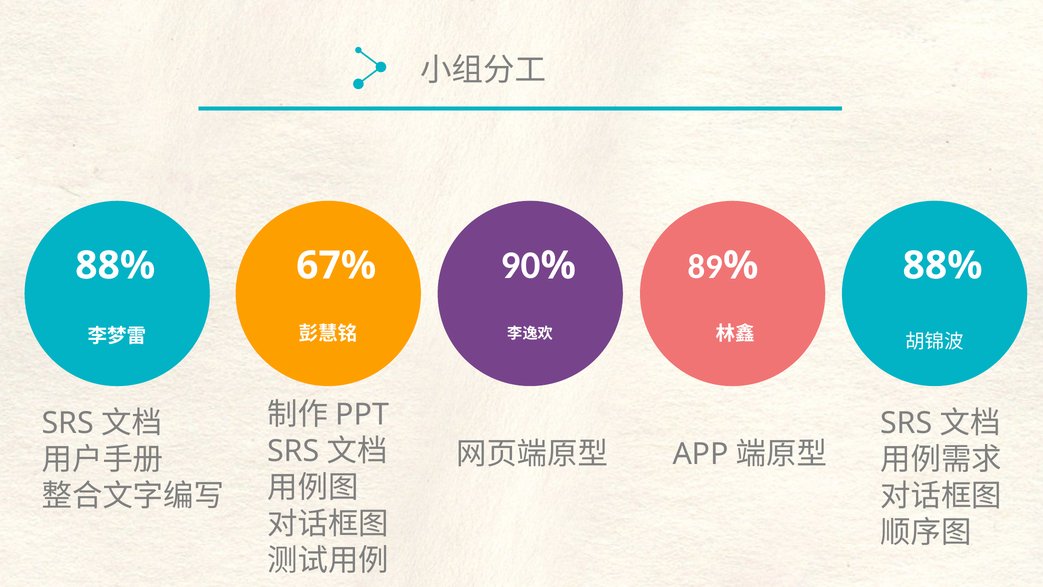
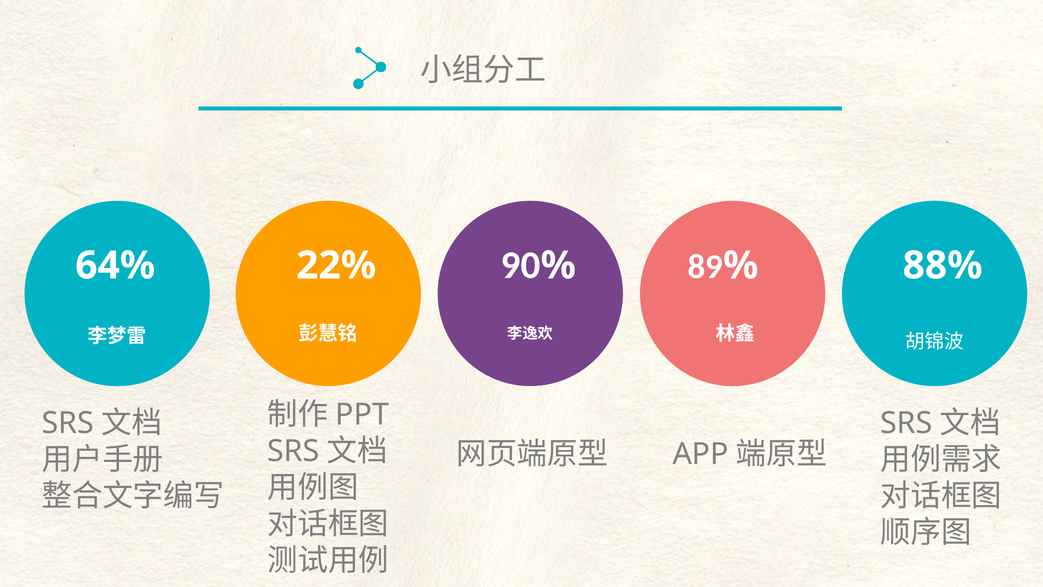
88%: 88% -> 64% (115, 265)
67%: 67% -> 22% (336, 265)
